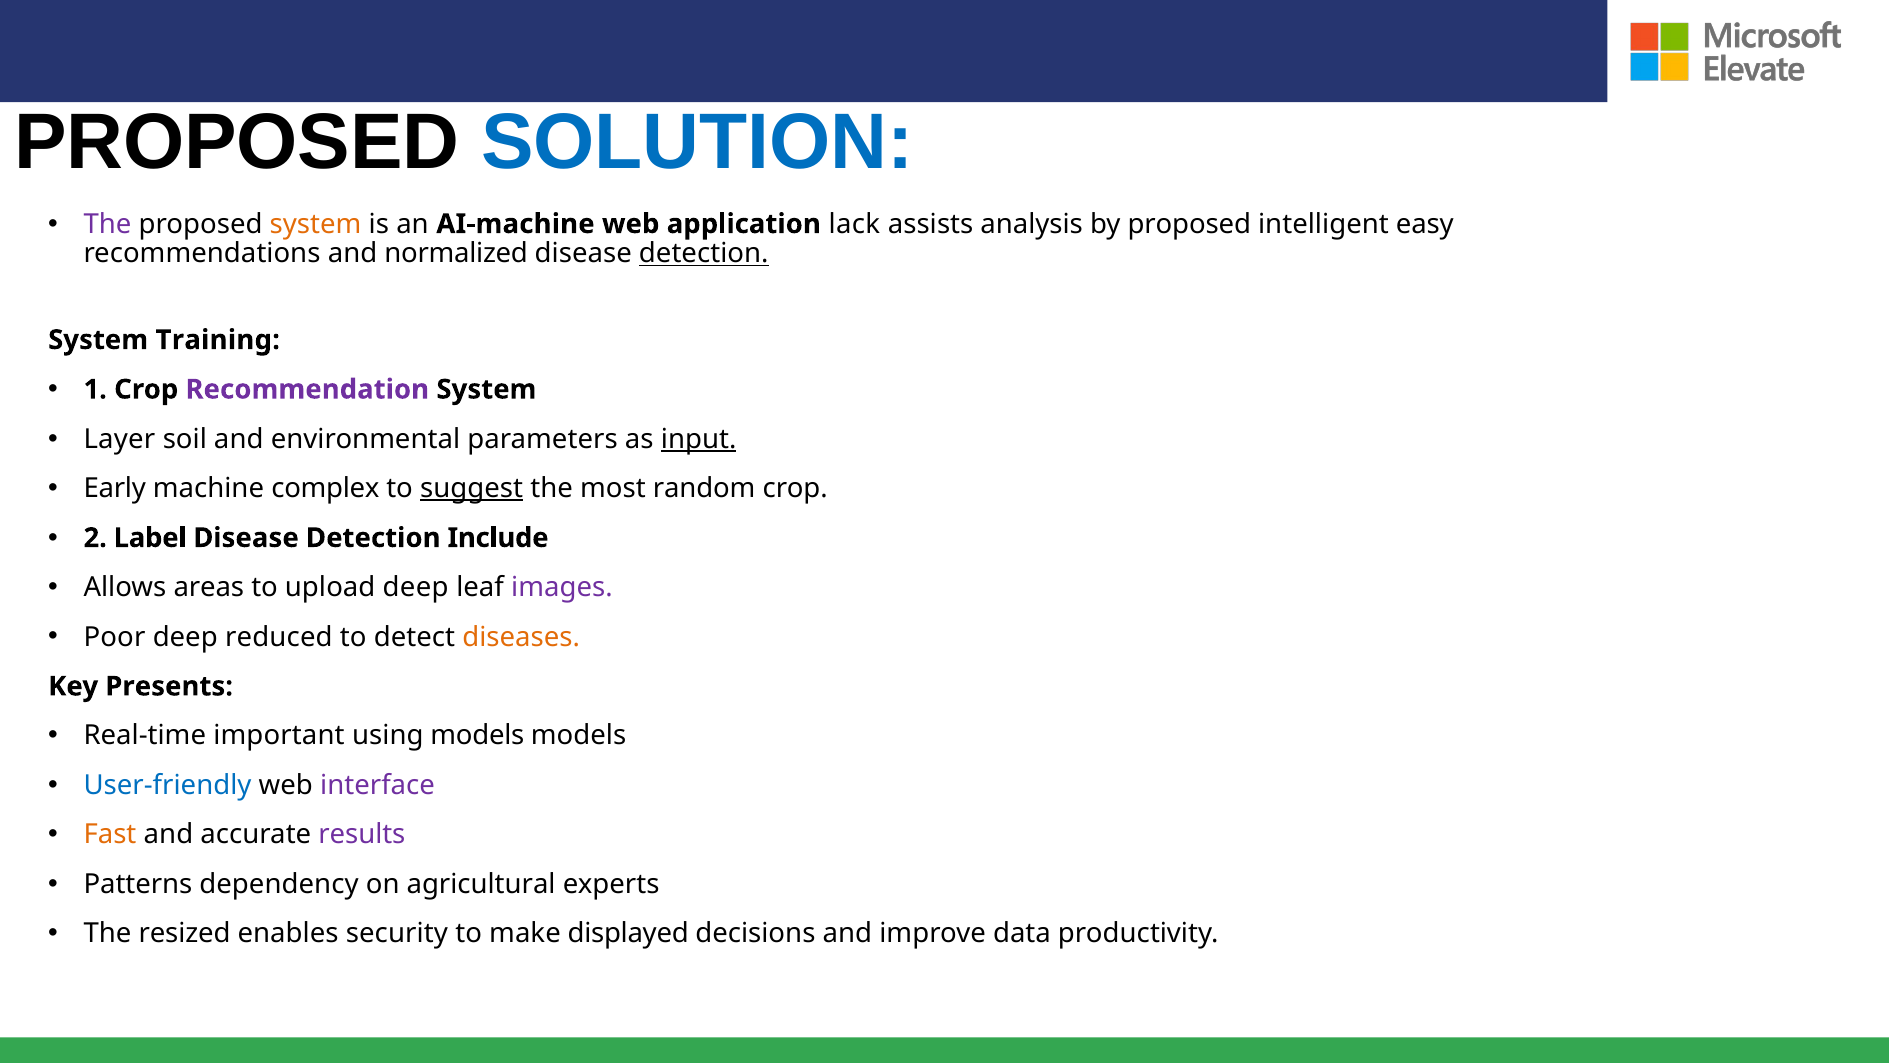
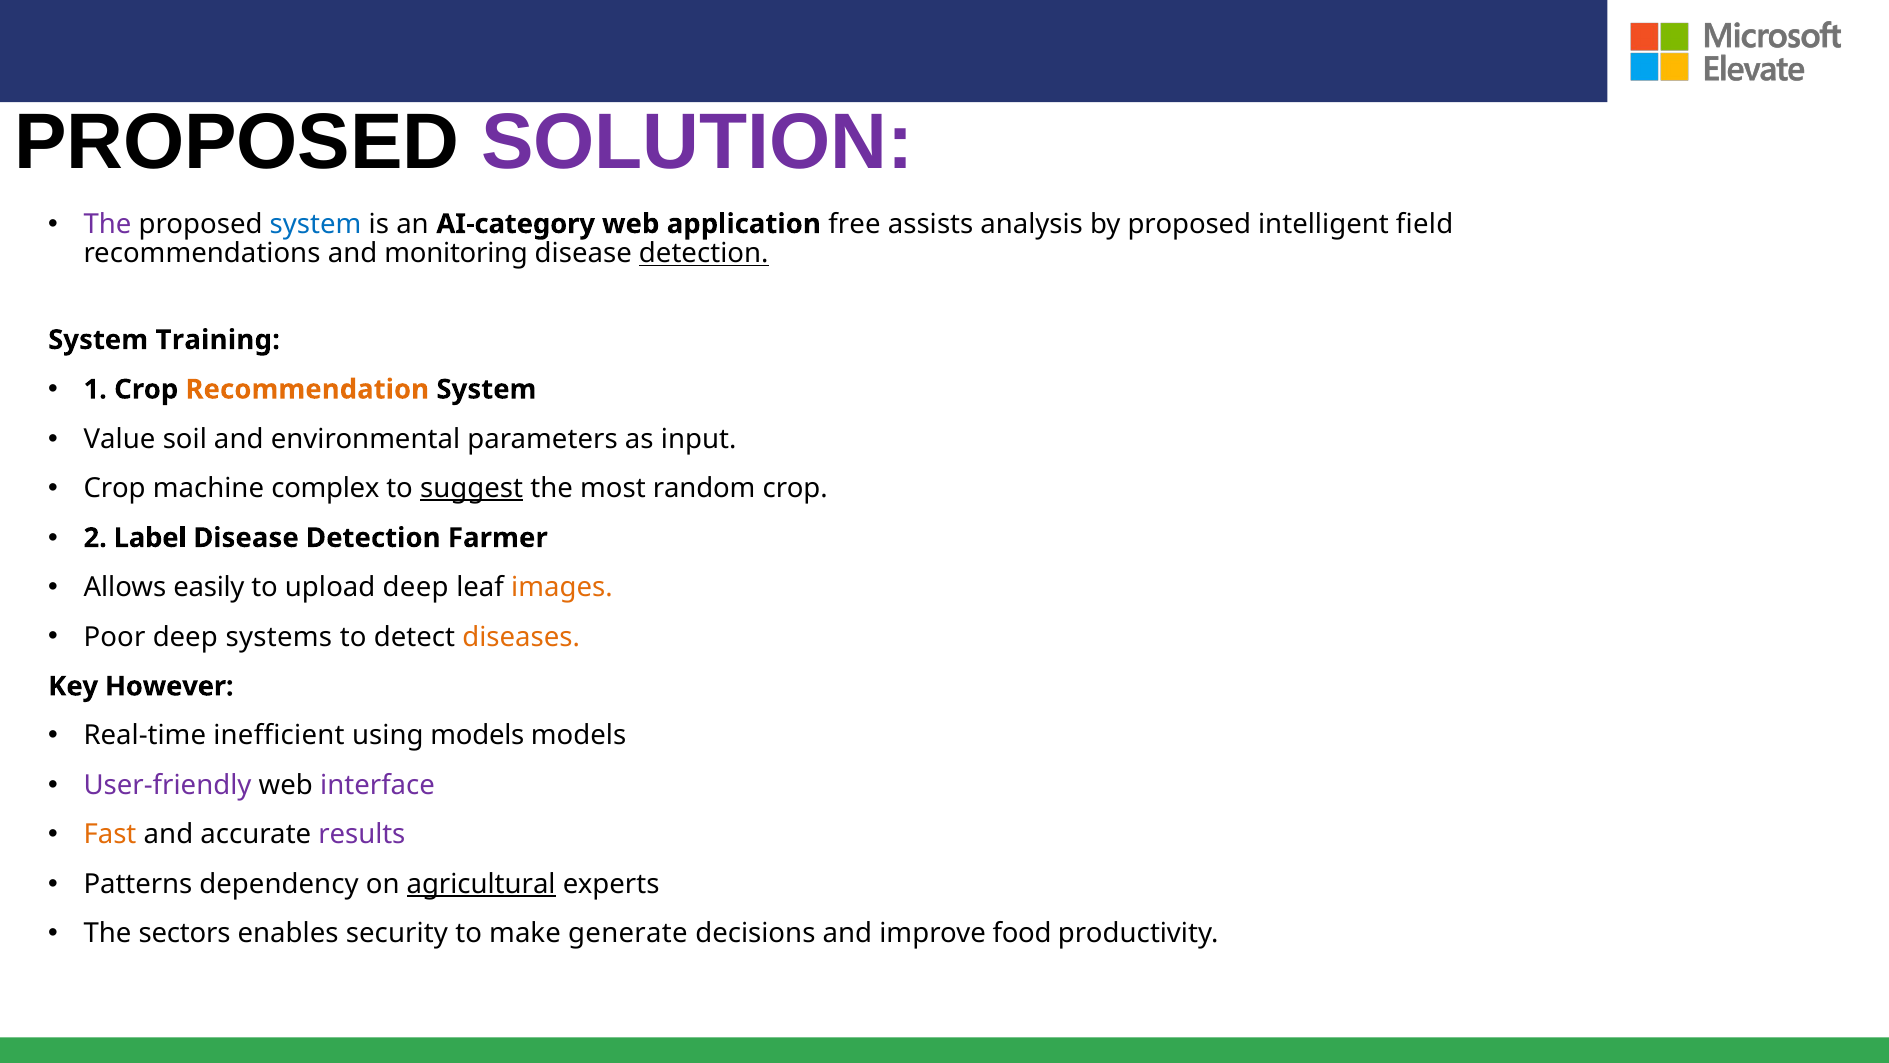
SOLUTION colour: blue -> purple (697, 143)
system colour: orange -> blue (316, 224)
AI-machine: AI-machine -> AI-category (516, 224)
lack: lack -> free (854, 224)
easy: easy -> field (1425, 224)
normalized: normalized -> monitoring (456, 254)
Recommendation colour: purple -> orange (307, 389)
Layer: Layer -> Value (120, 439)
input underline: present -> none (699, 439)
Early: Early -> Crop (115, 488)
Include: Include -> Farmer (498, 538)
areas: areas -> easily (209, 587)
images colour: purple -> orange (562, 587)
reduced: reduced -> systems (279, 637)
Presents: Presents -> However (169, 686)
important: important -> inefficient (279, 736)
User-friendly colour: blue -> purple (167, 785)
agricultural underline: none -> present (481, 884)
resized: resized -> sectors (185, 933)
displayed: displayed -> generate (628, 933)
data: data -> food (1022, 933)
